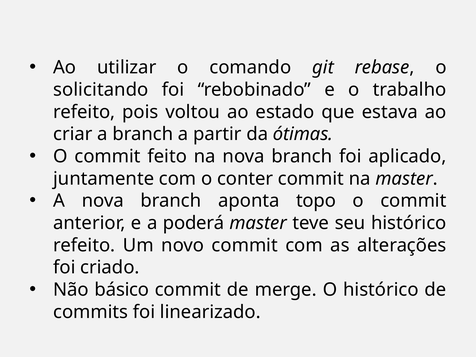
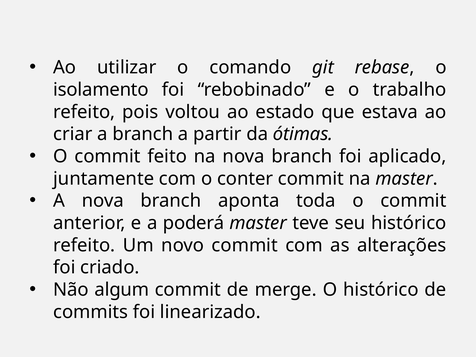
solicitando: solicitando -> isolamento (101, 90)
topo: topo -> toda (316, 201)
básico: básico -> algum (122, 290)
